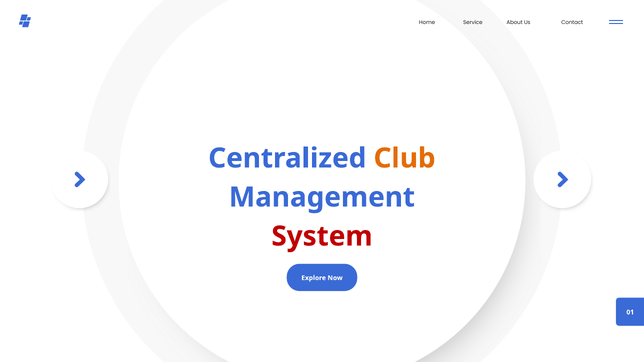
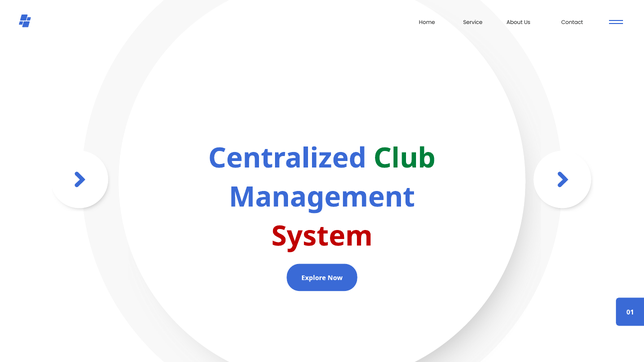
Club colour: orange -> green (405, 158)
